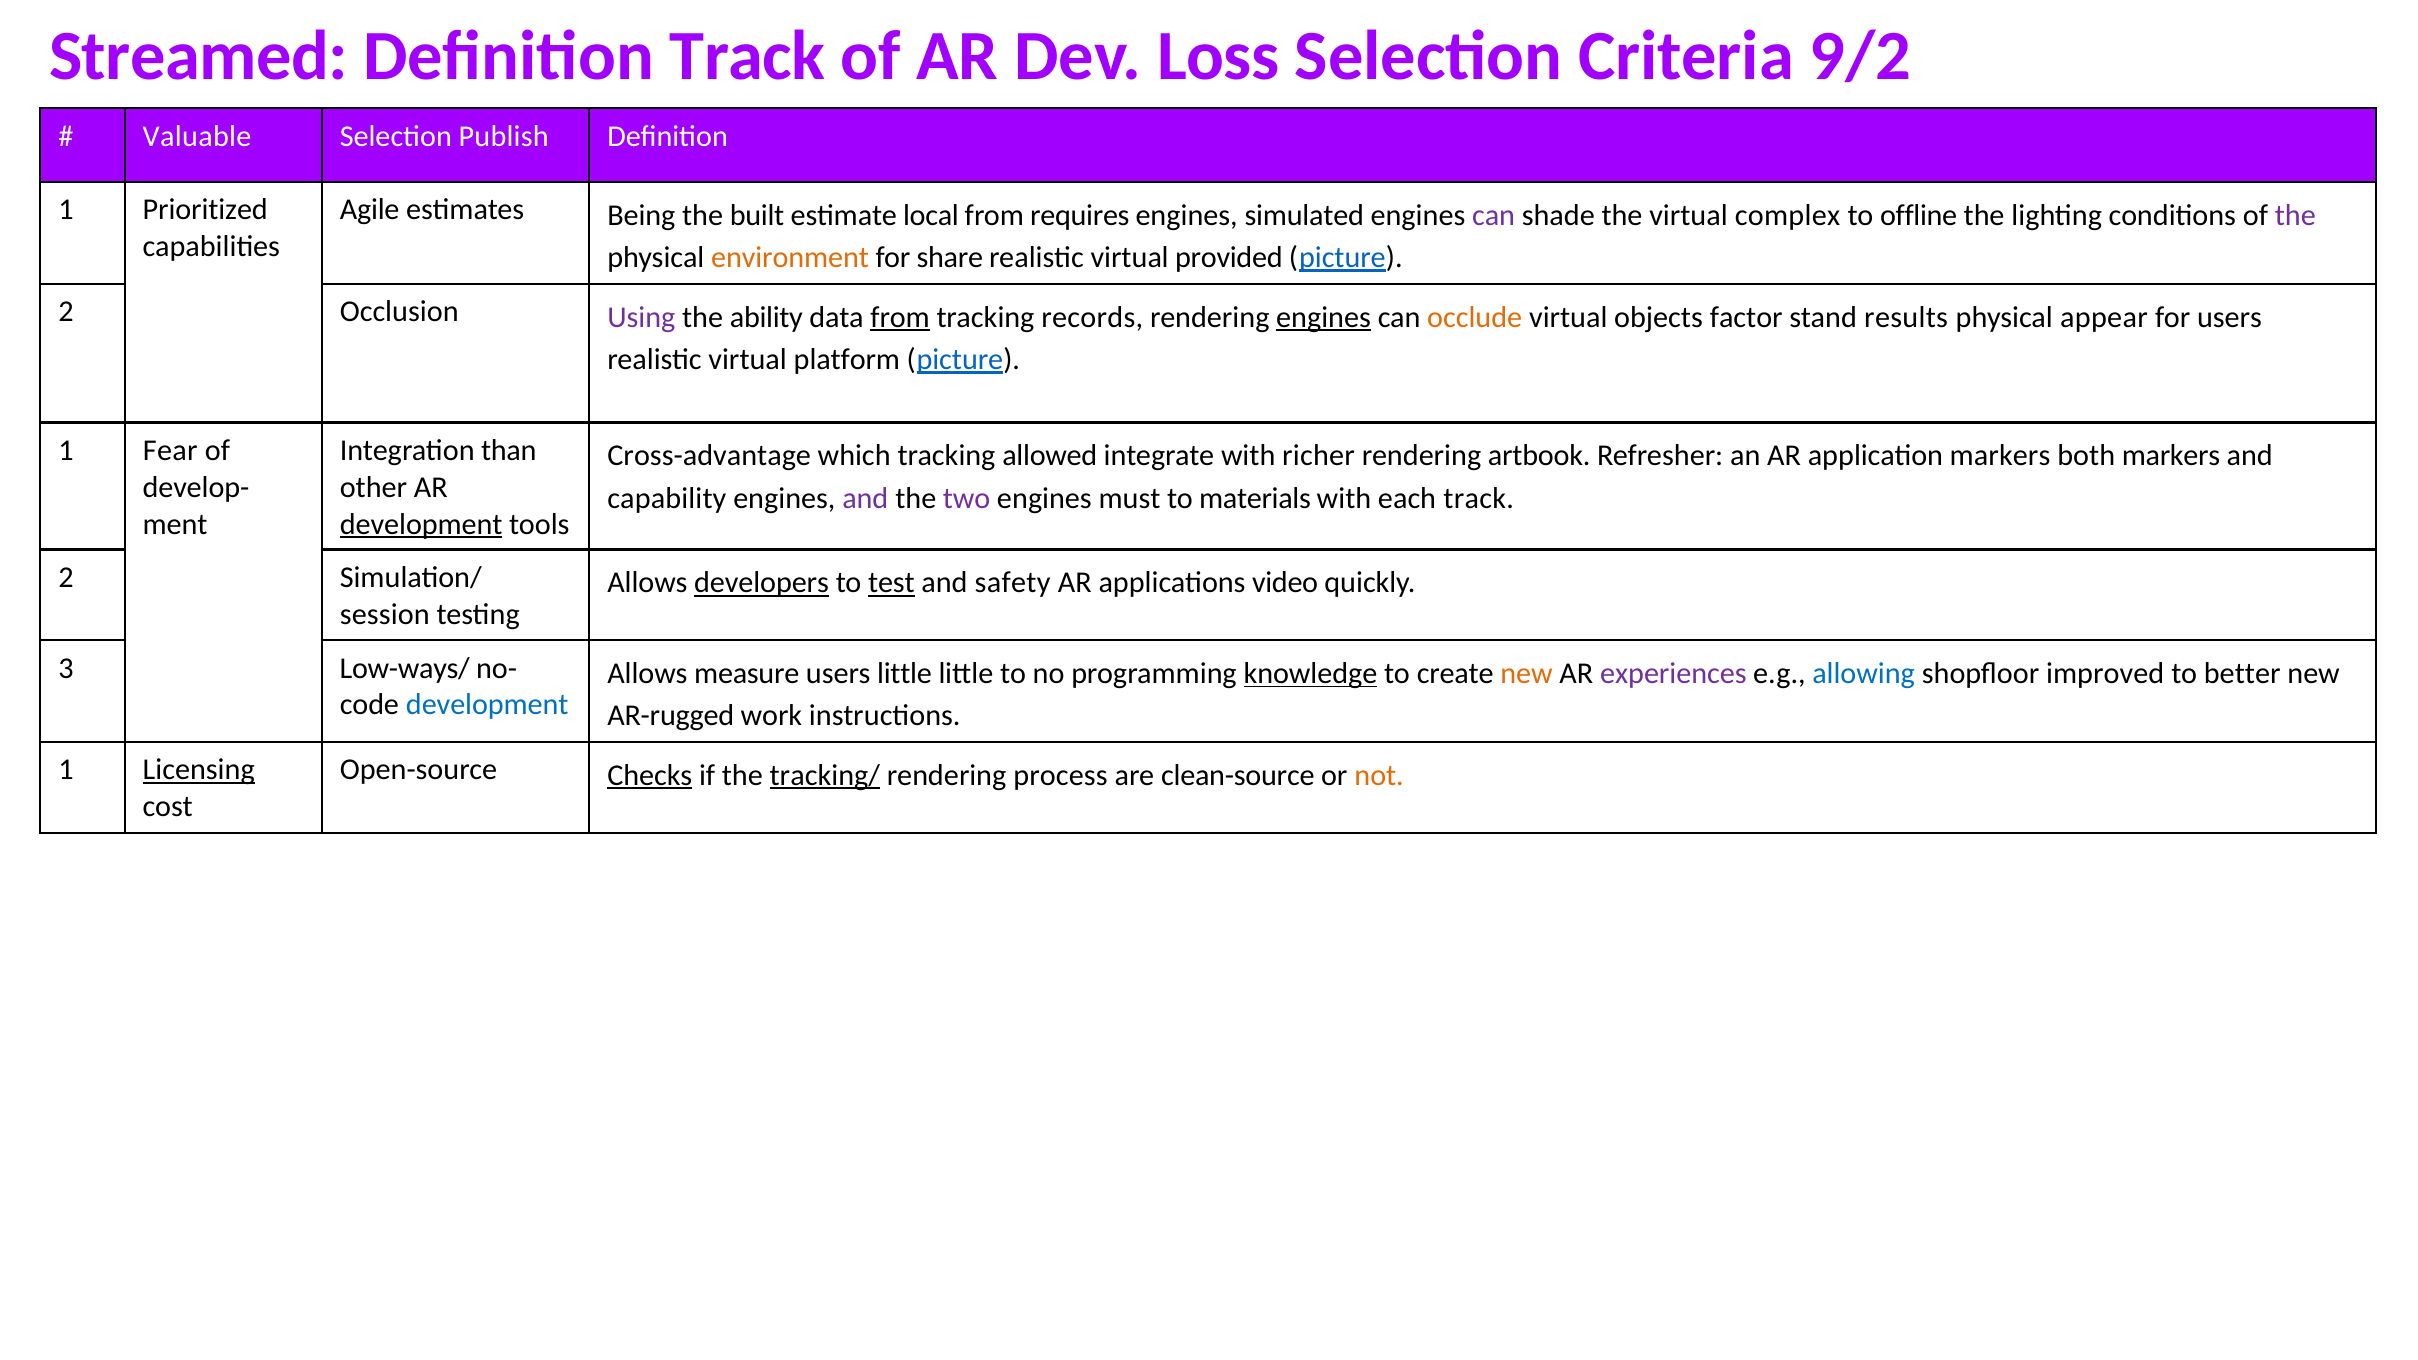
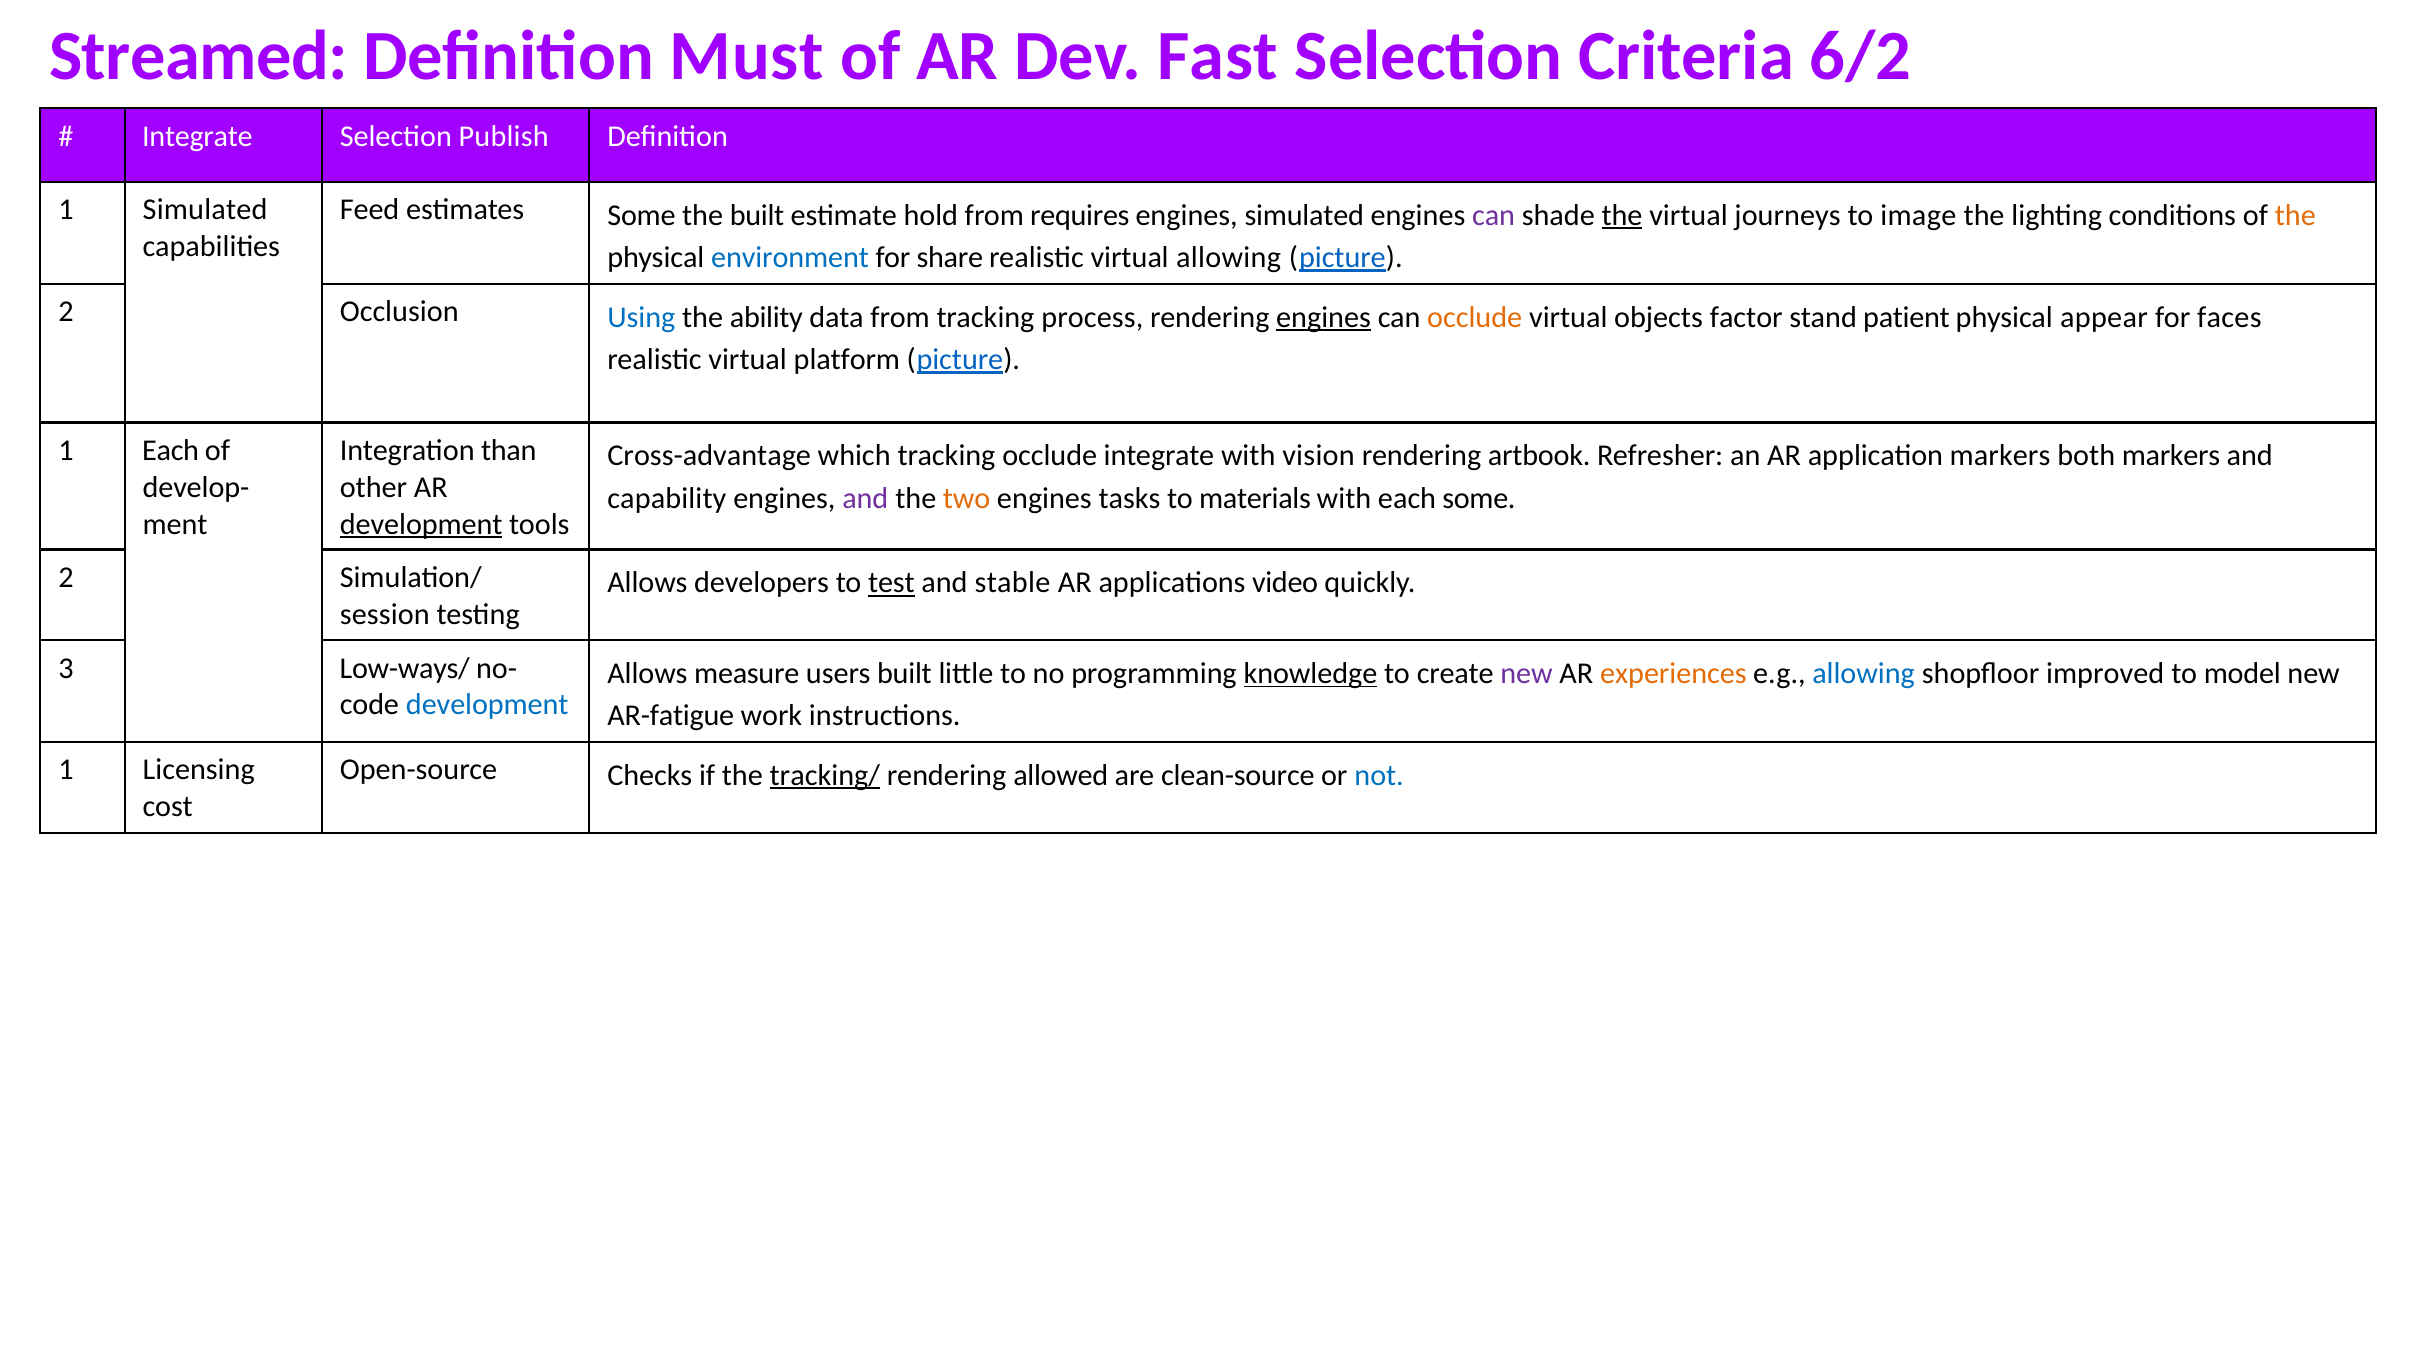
Definition Track: Track -> Must (747, 56)
Loss: Loss -> Fast (1218, 56)
9/2: 9/2 -> 6/2 (1861, 56)
Valuable: Valuable -> Integrate (197, 136)
1 Prioritized: Prioritized -> Simulated (205, 210)
Agile: Agile -> Feed (370, 210)
estimates Being: Being -> Some (641, 215)
local: local -> hold (931, 215)
the underline: none -> present (1622, 215)
complex: complex -> journeys (1788, 215)
offline: offline -> image (1918, 215)
the colour: purple -> orange (2295, 215)
environment colour: orange -> blue (790, 257)
virtual provided: provided -> allowing (1229, 257)
Using colour: purple -> blue (641, 317)
from underline: present -> none (900, 317)
records: records -> process (1092, 317)
results: results -> patient (1906, 317)
for users: users -> faces (2229, 317)
1 Fear: Fear -> Each (171, 450)
tracking allowed: allowed -> occlude (1050, 456)
richer: richer -> vision (1319, 456)
two colour: purple -> orange (967, 498)
must: must -> tasks (1130, 498)
each track: track -> some (1479, 498)
developers underline: present -> none (762, 583)
safety: safety -> stable (1013, 583)
users little: little -> built (904, 674)
new colour: orange -> purple (1527, 674)
experiences colour: purple -> orange (1673, 674)
better: better -> model (2242, 674)
AR-rugged: AR-rugged -> AR-fatigue (671, 716)
Licensing underline: present -> none (199, 770)
Checks underline: present -> none (650, 775)
process: process -> allowed (1061, 775)
not colour: orange -> blue (1379, 775)
